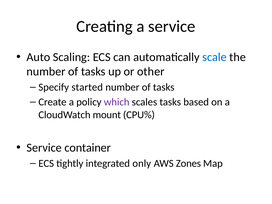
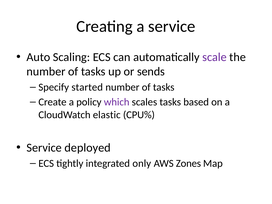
scale colour: blue -> purple (214, 57)
other: other -> sends (151, 72)
mount: mount -> elastic (107, 115)
container: container -> deployed (88, 148)
